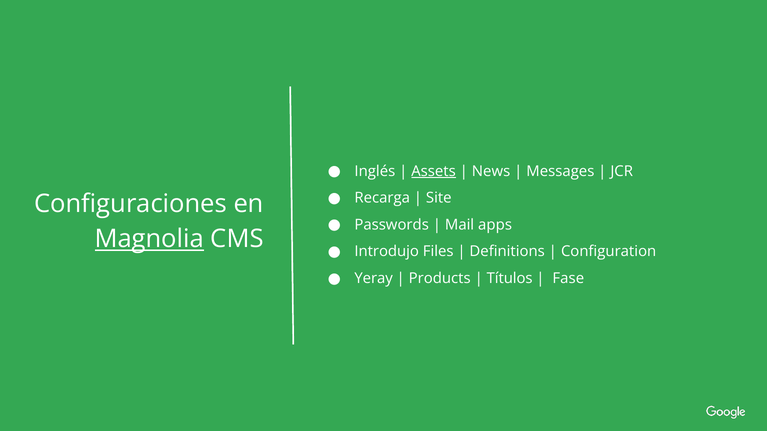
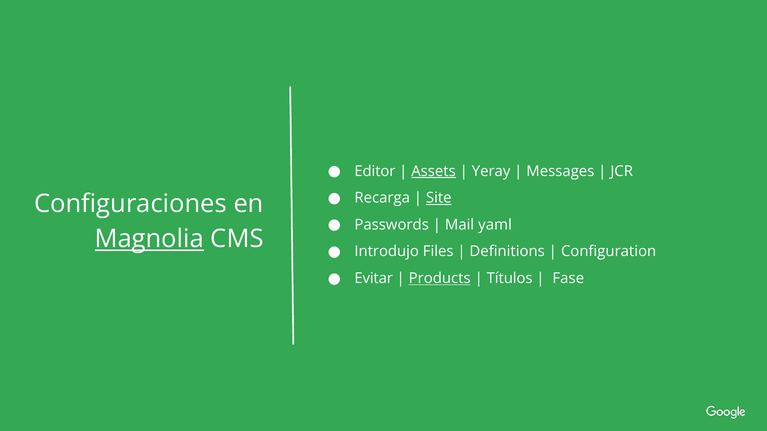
Inglés: Inglés -> Editor (375, 171)
News: News -> Yeray (491, 171)
Site underline: none -> present (439, 198)
apps: apps -> yaml (495, 225)
Yeray: Yeray -> Evitar (374, 279)
Products underline: none -> present (440, 279)
